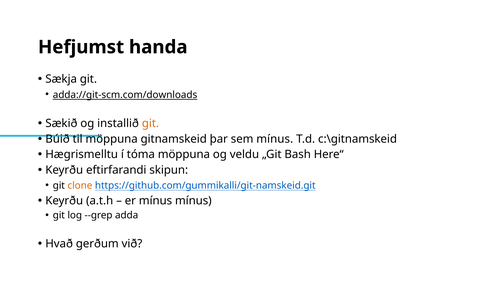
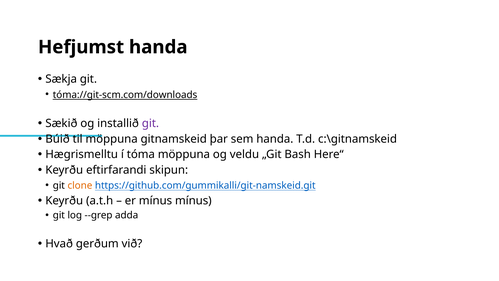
adda://git-scm.com/downloads: adda://git-scm.com/downloads -> tóma://git-scm.com/downloads (125, 95)
git colour: orange -> purple (150, 123)
sem mínus: mínus -> handa (275, 139)
